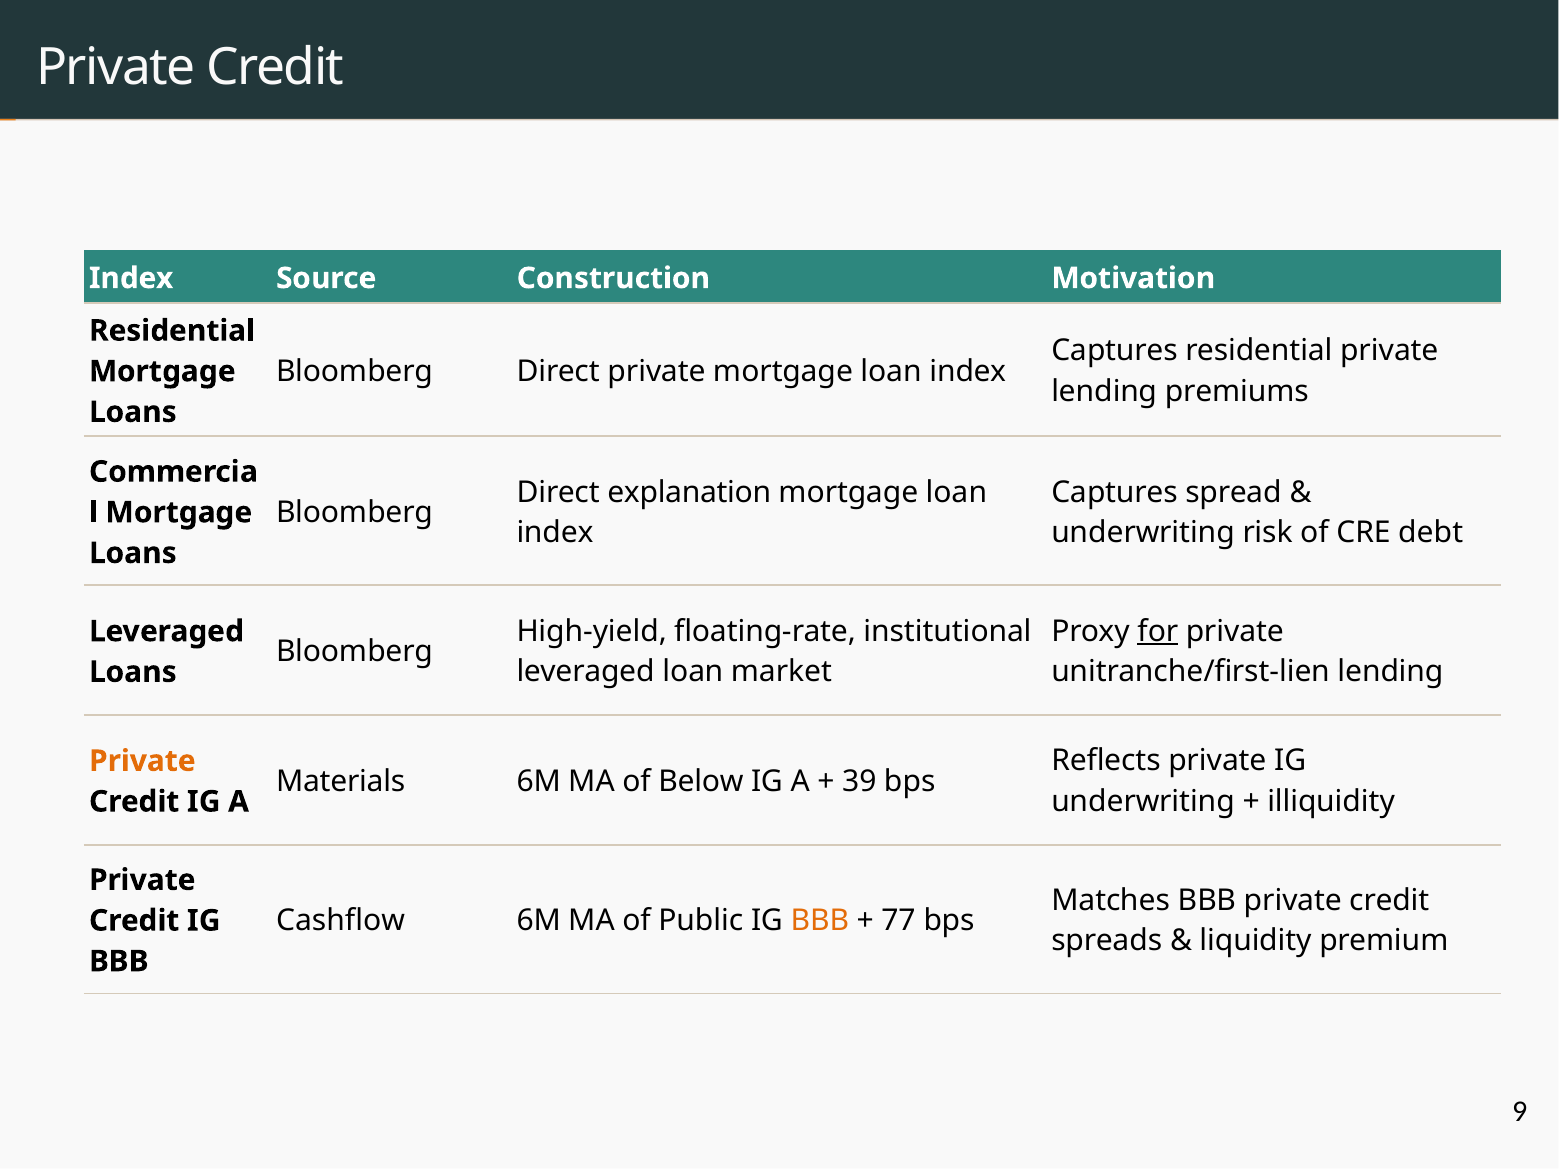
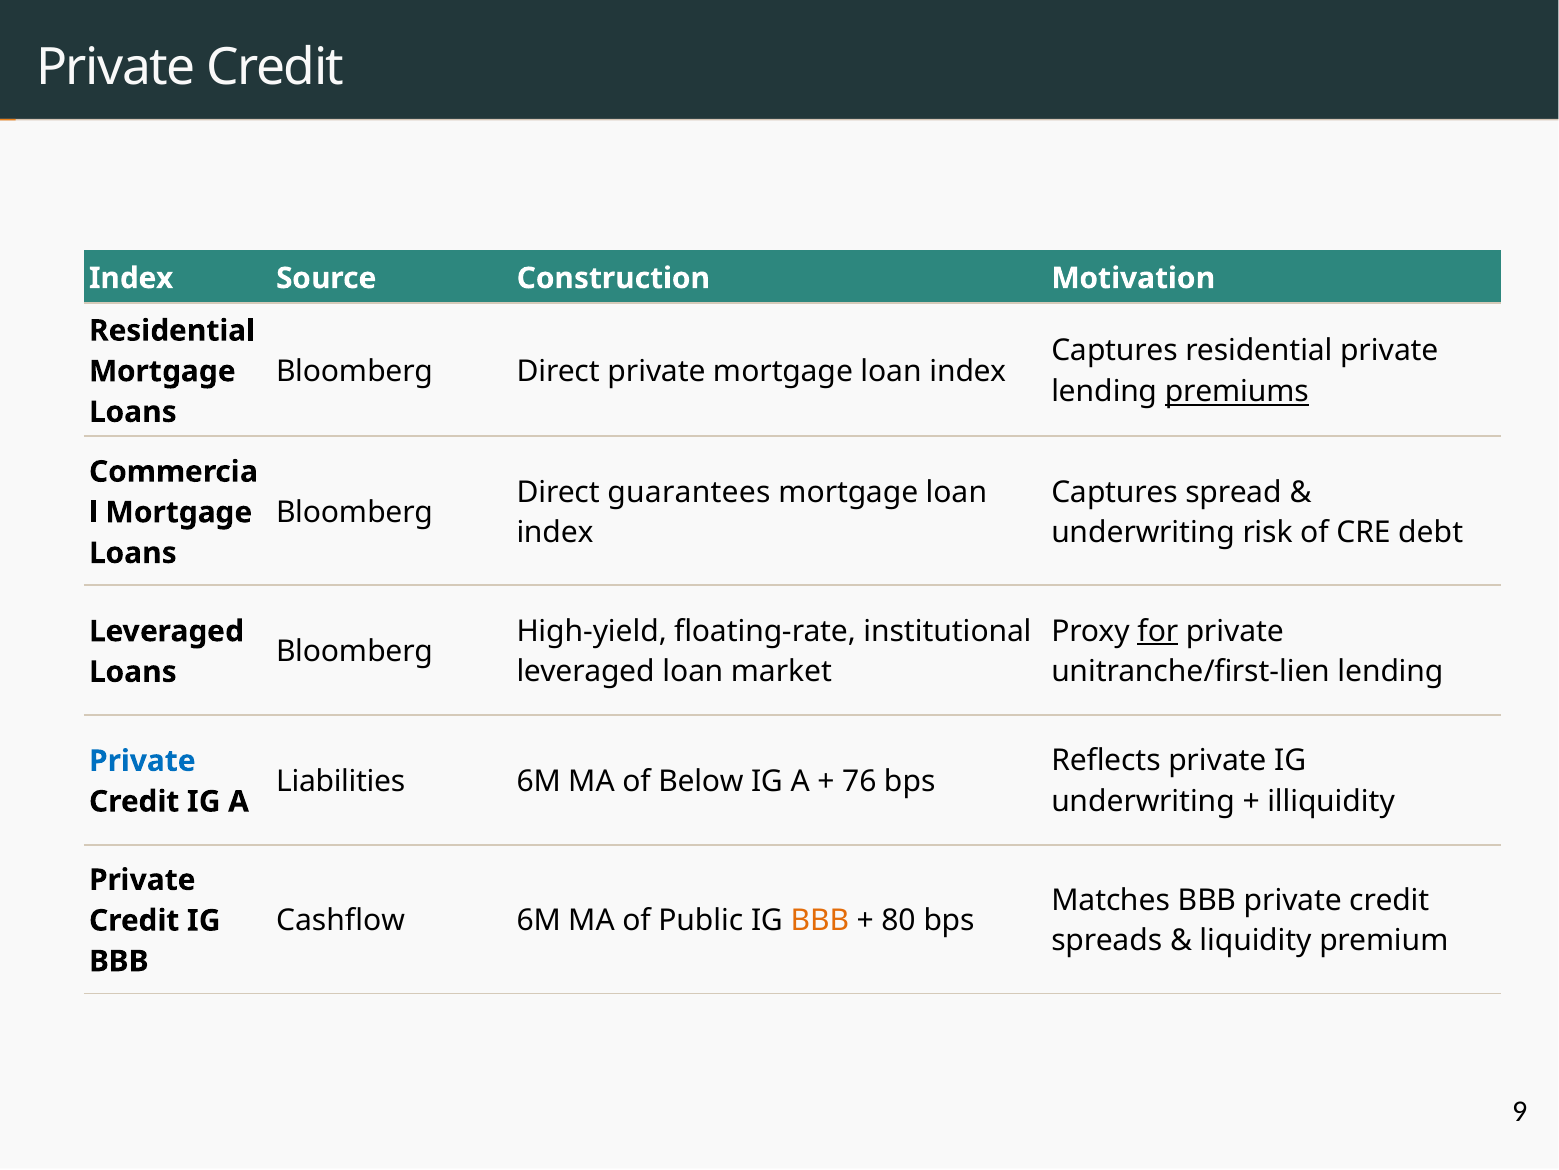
premiums underline: none -> present (1237, 392)
explanation: explanation -> guarantees (689, 492)
Private colour: orange -> blue (142, 761)
Materials: Materials -> Liabilities (341, 782)
39: 39 -> 76 (859, 782)
77: 77 -> 80 (899, 921)
